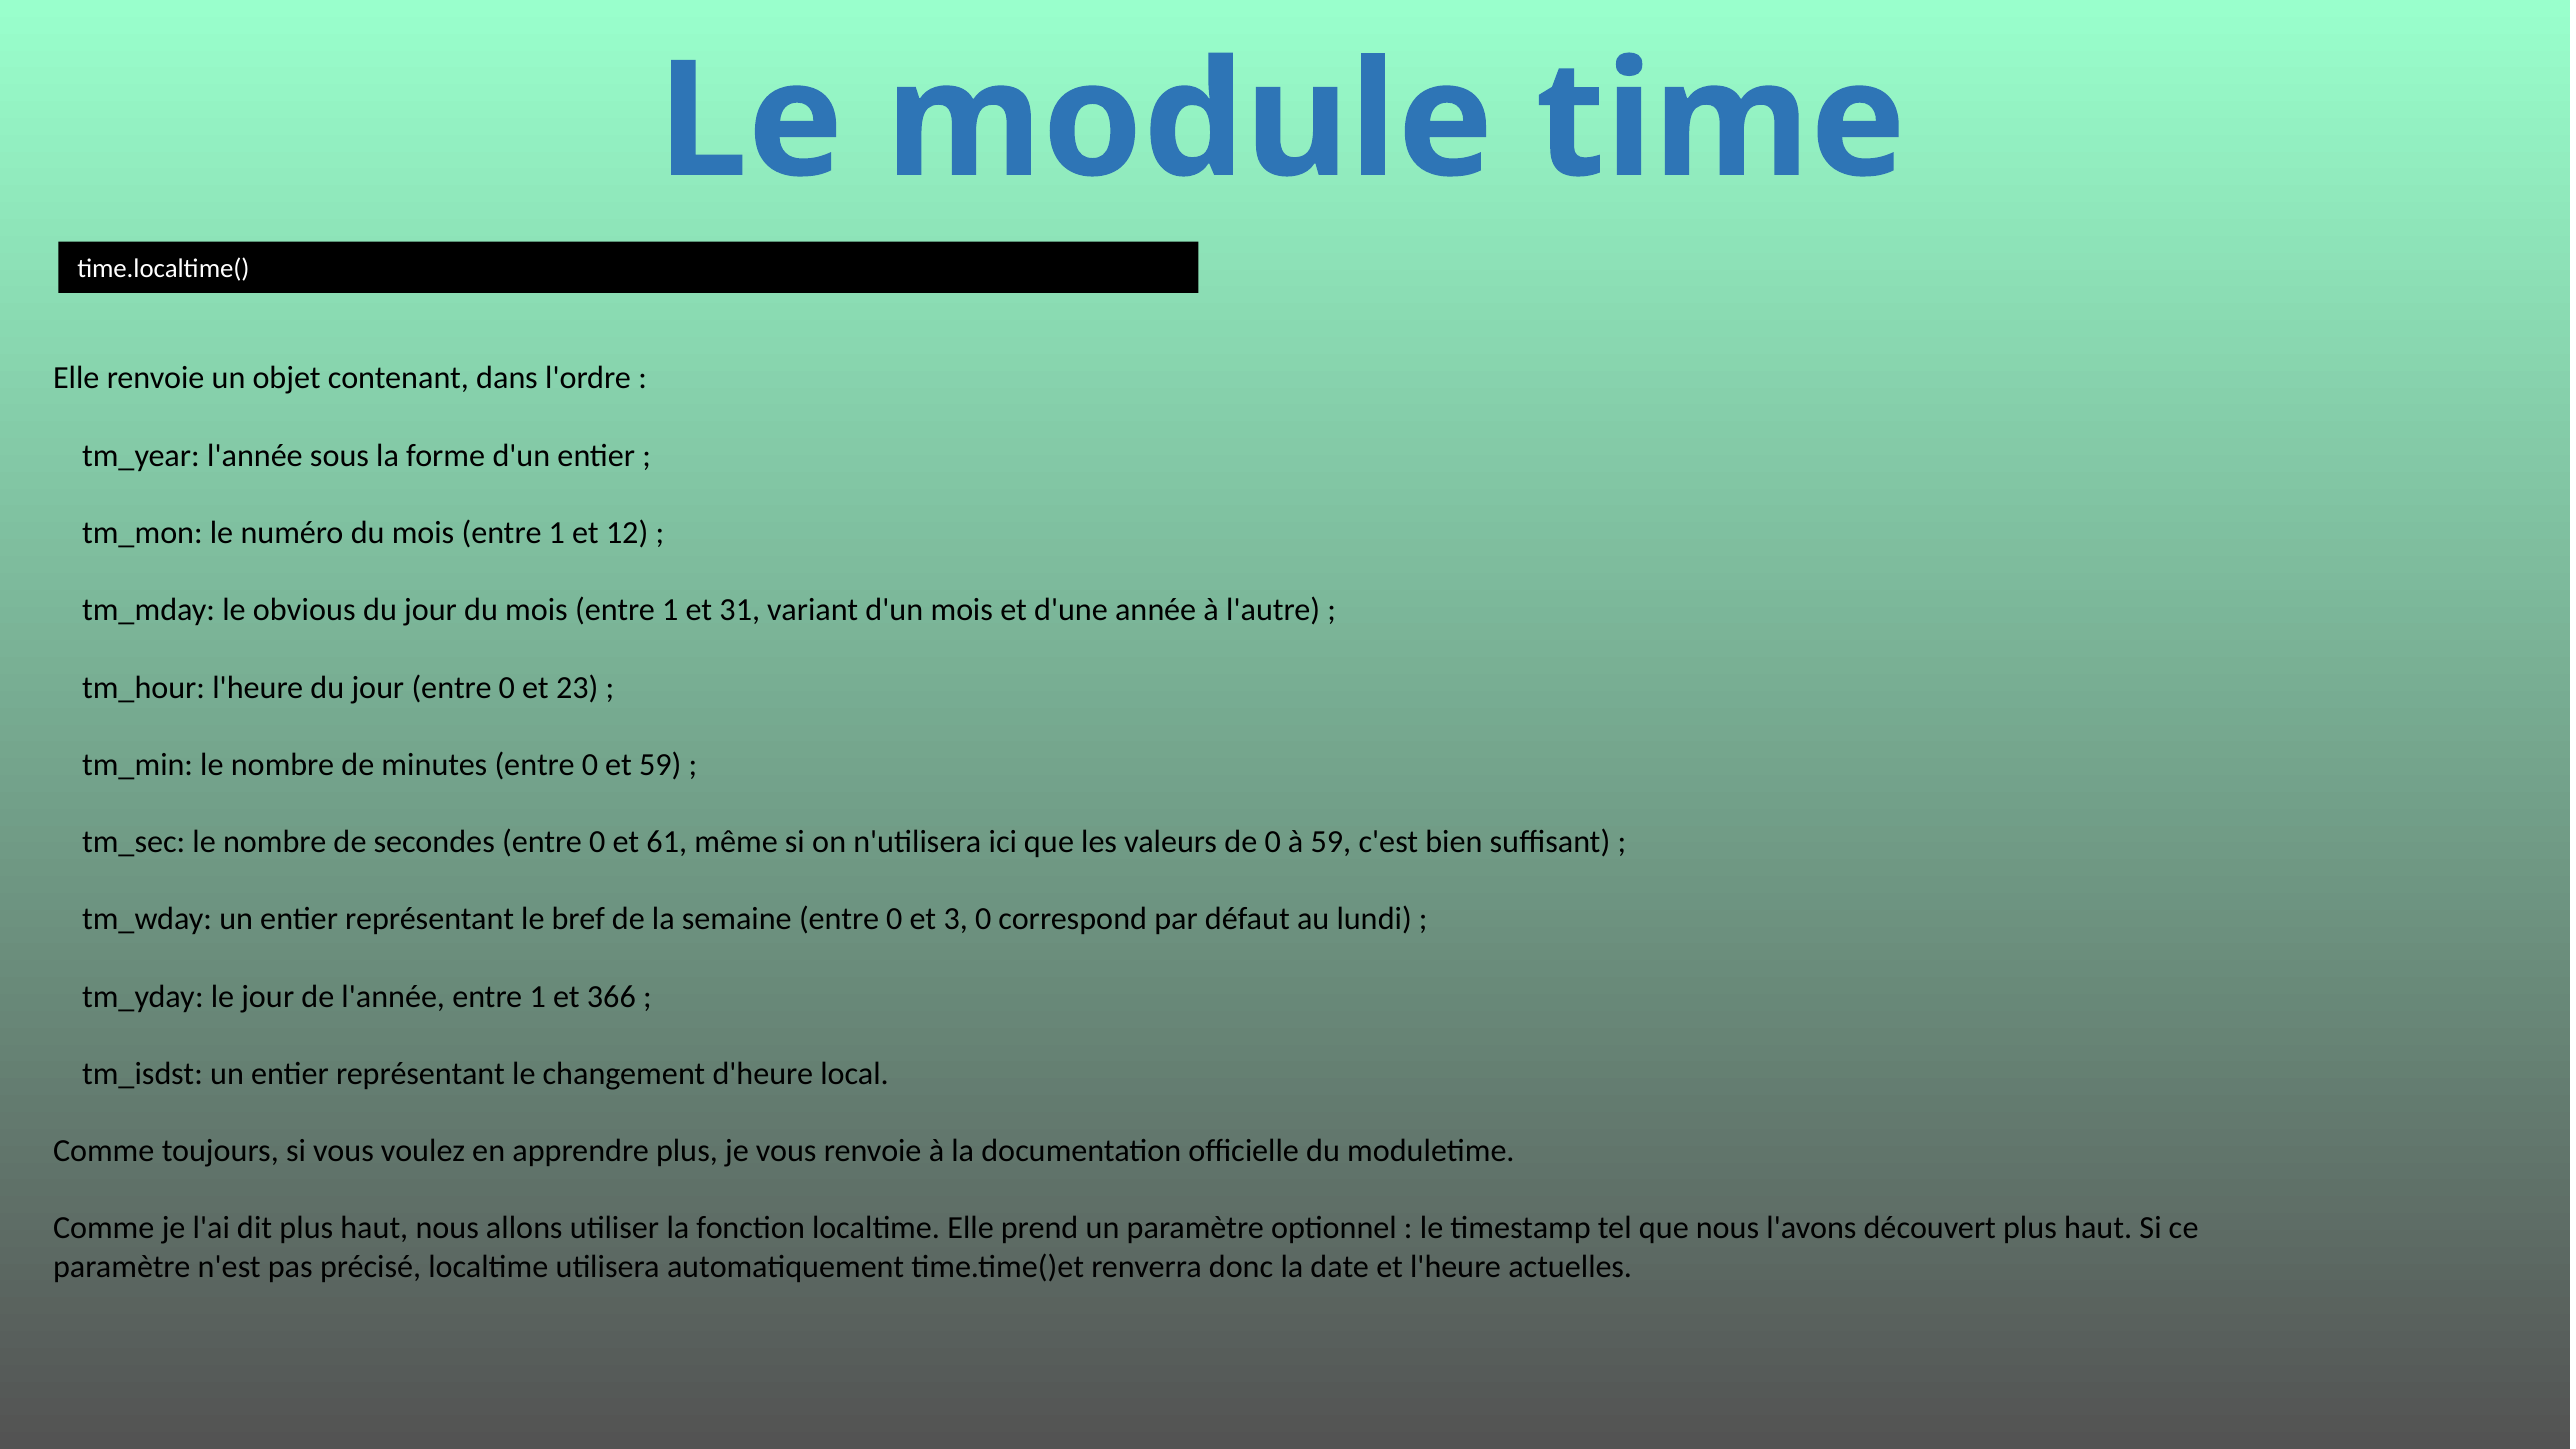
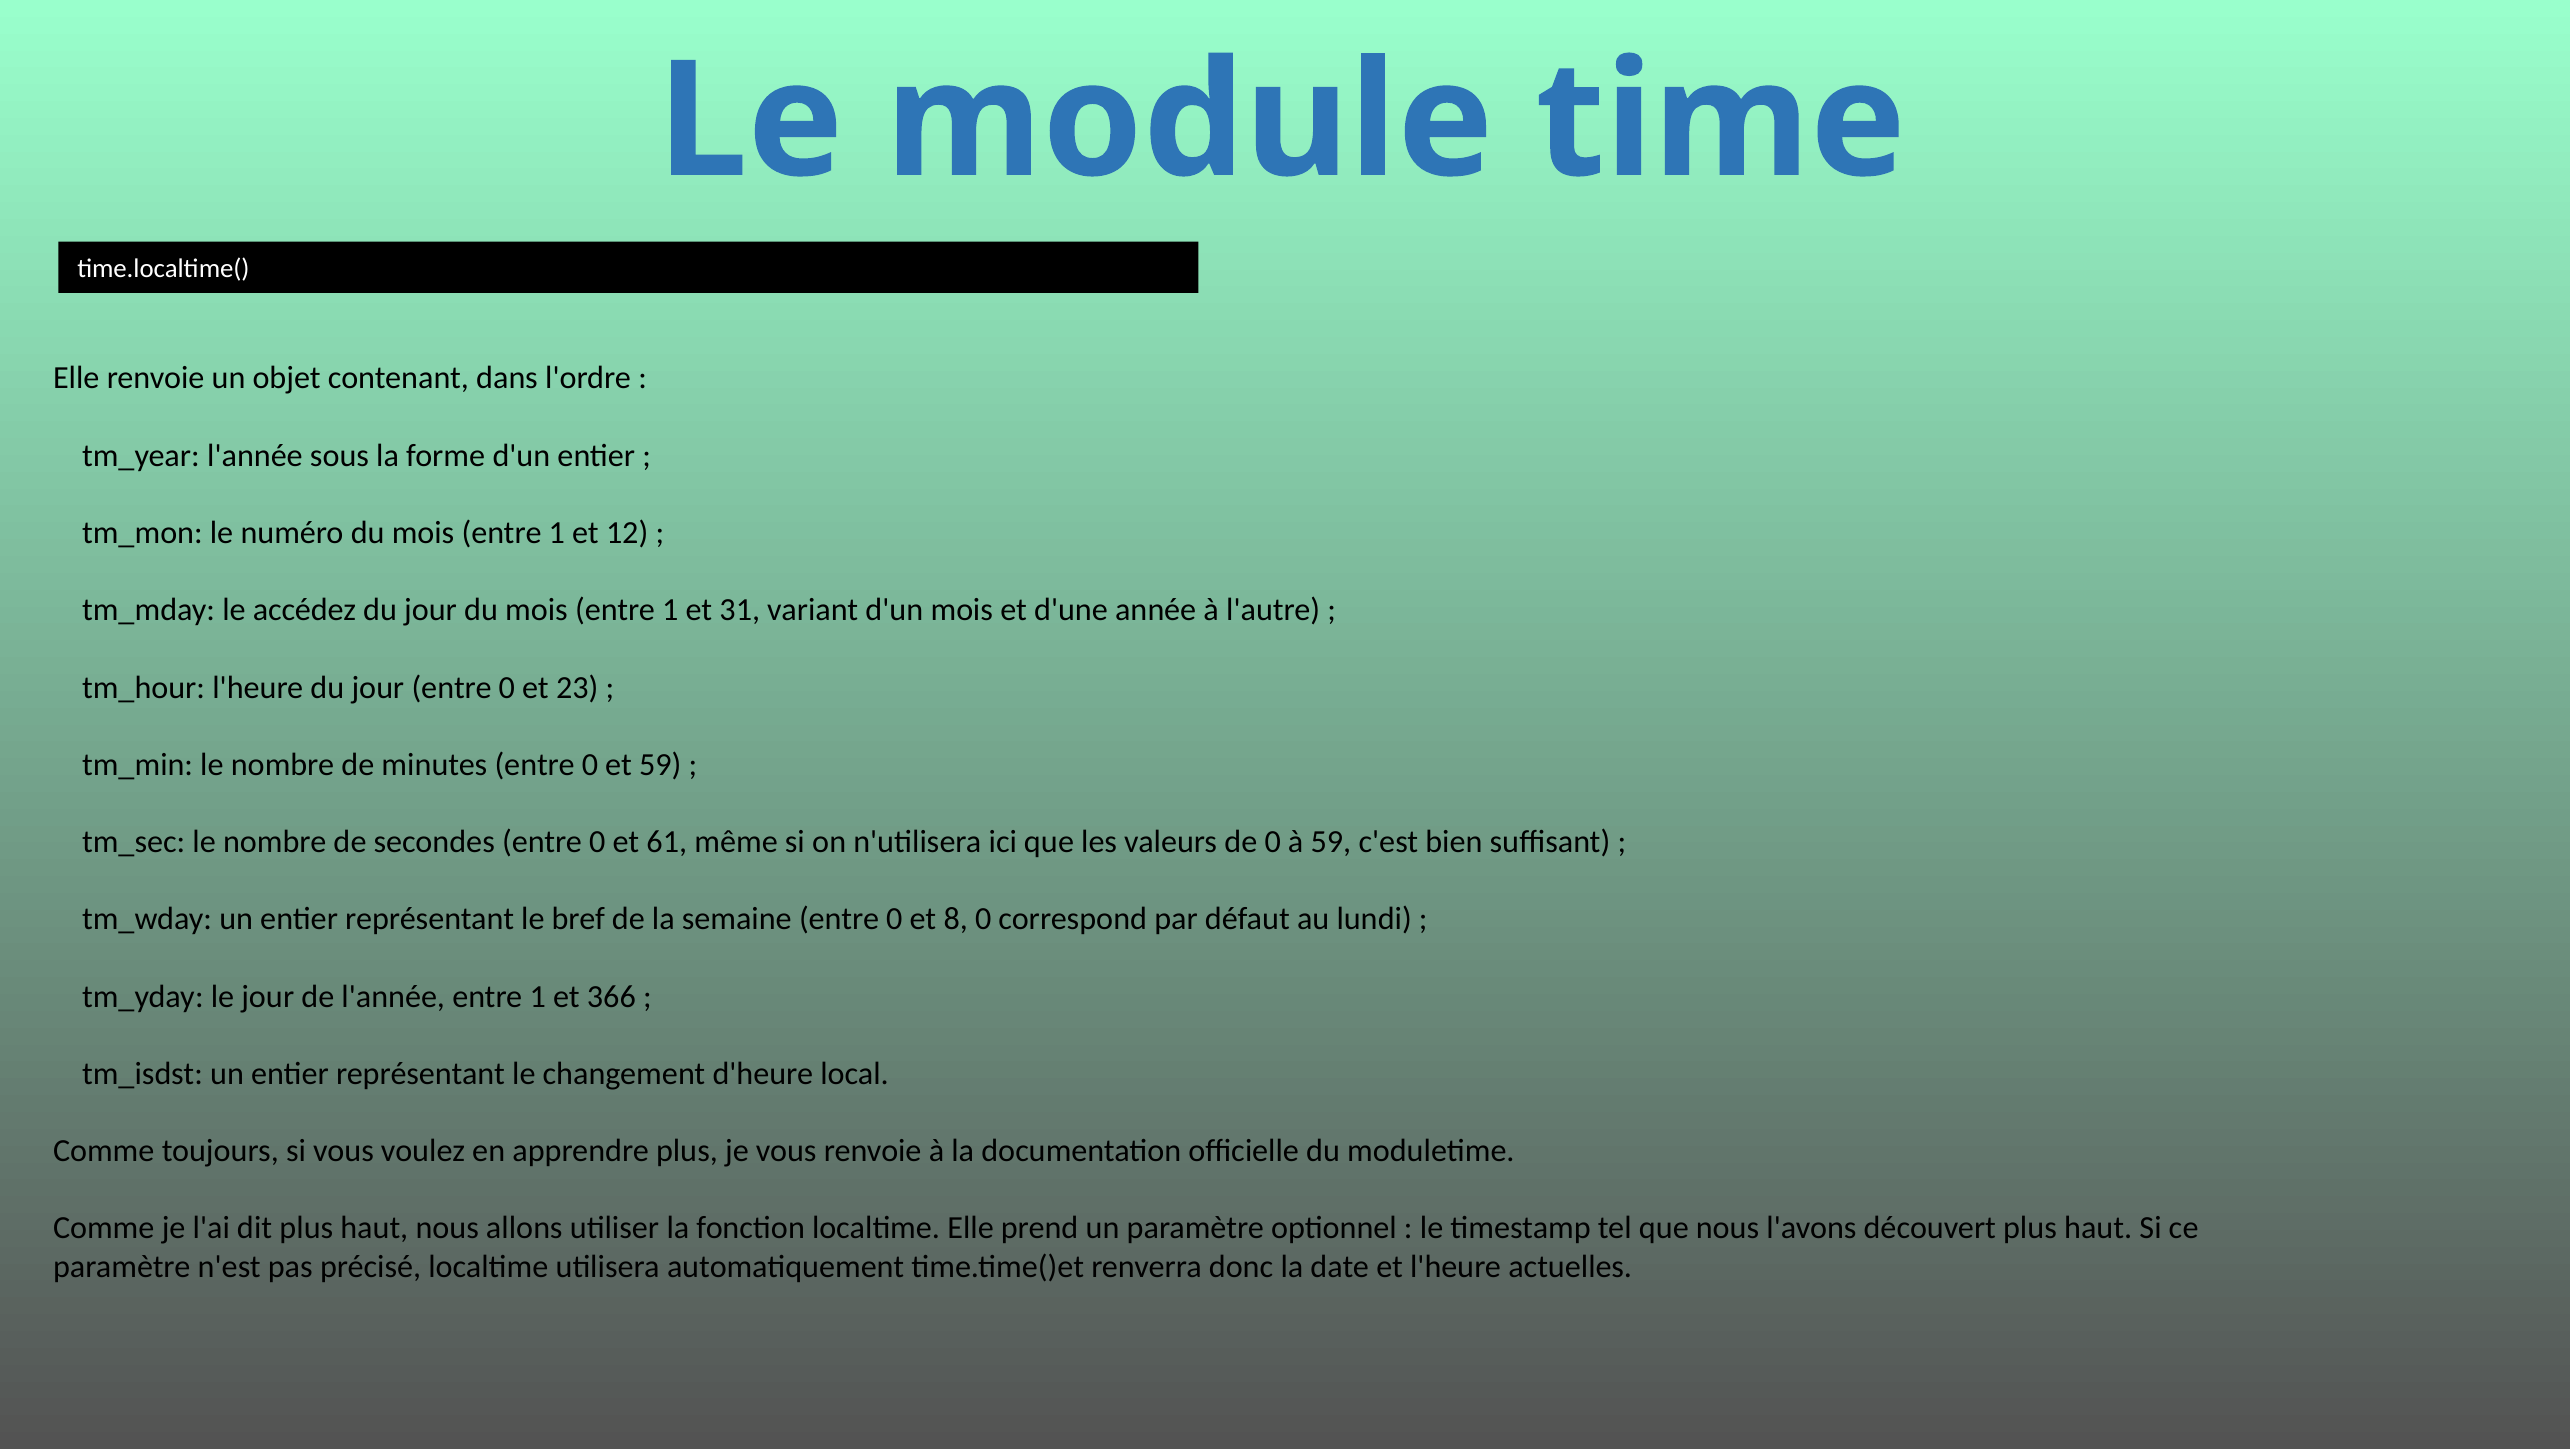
obvious: obvious -> accédez (304, 610)
3: 3 -> 8 (956, 919)
